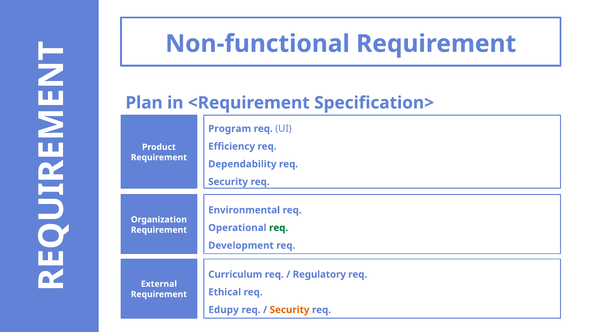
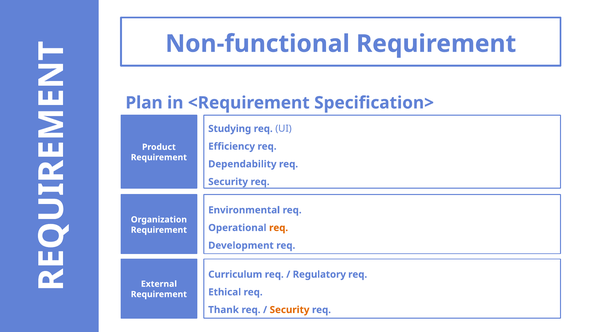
Program: Program -> Studying (230, 129)
req colour: green -> orange (279, 228)
Edupy: Edupy -> Thank (224, 310)
